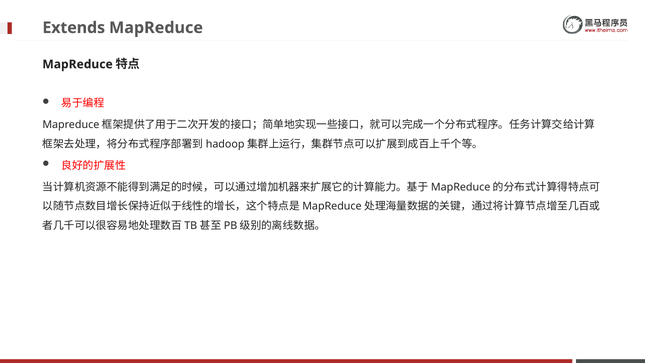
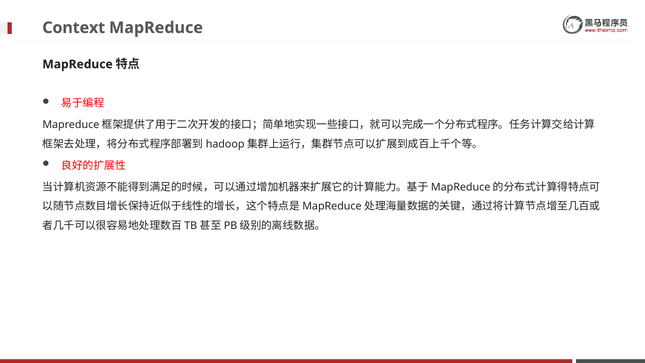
Extends: Extends -> Context (74, 28)
